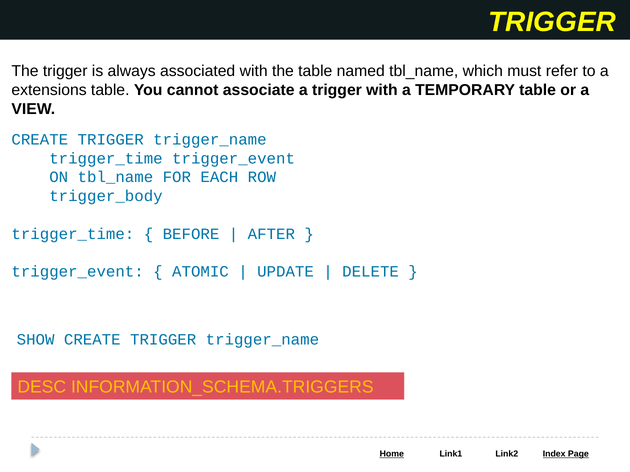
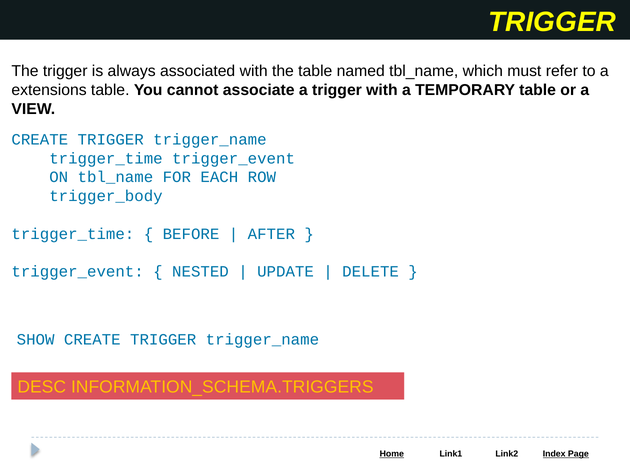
ATOMIC: ATOMIC -> NESTED (200, 272)
